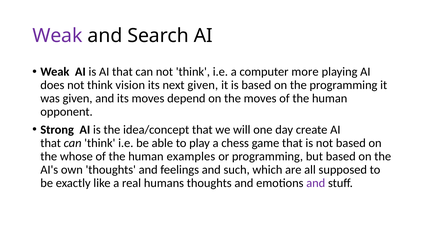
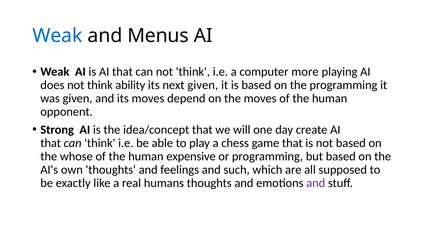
Weak colour: purple -> blue (57, 36)
Search: Search -> Menus (158, 36)
vision: vision -> ability (130, 85)
examples: examples -> expensive (191, 156)
